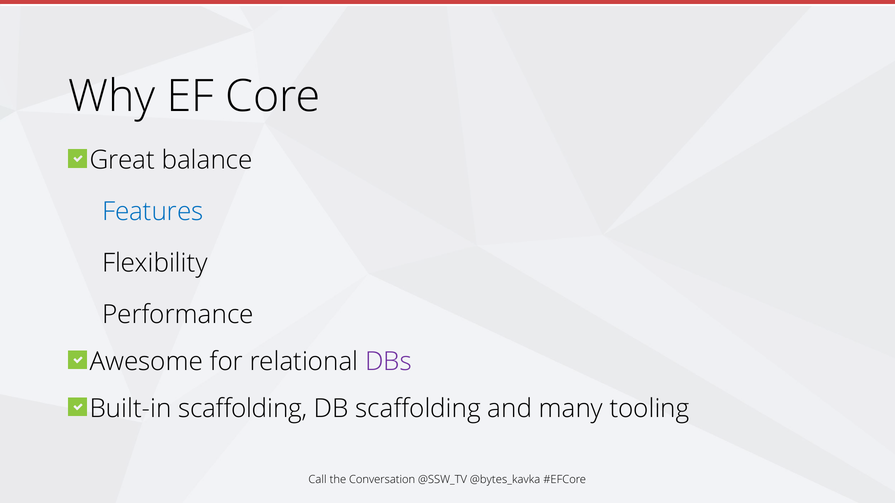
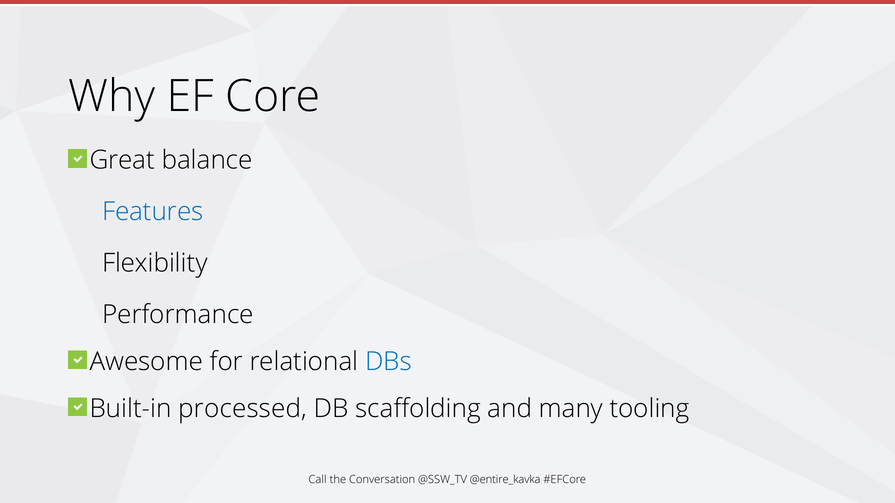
DBs colour: purple -> blue (388, 362)
Built-in scaffolding: scaffolding -> processed (243, 409)
@bytes_kavka: @bytes_kavka -> @entire_kavka (505, 480)
